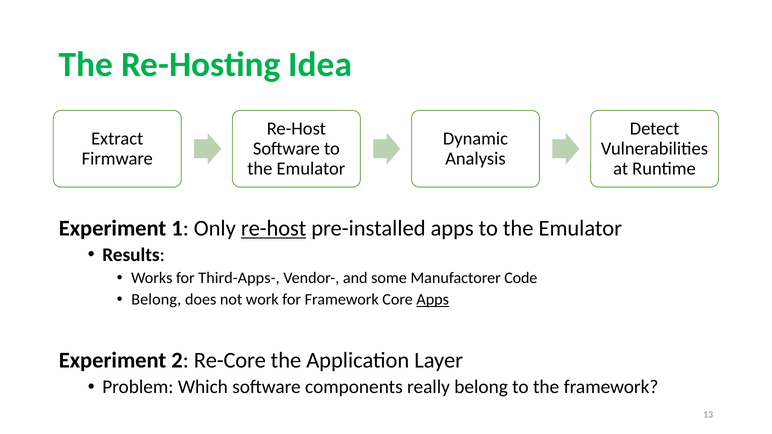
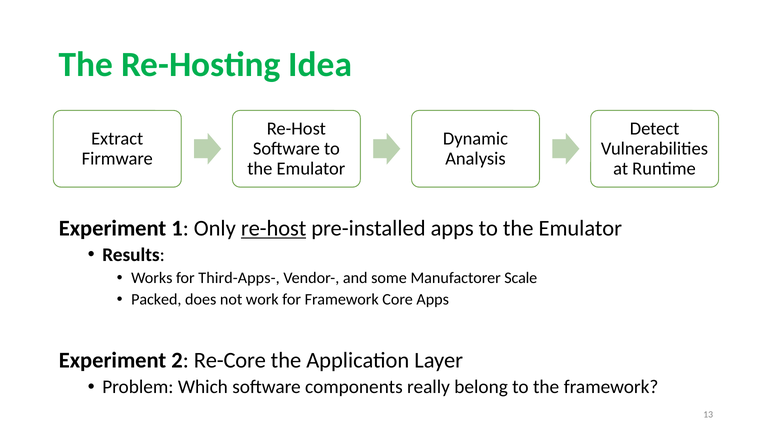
Code: Code -> Scale (521, 278)
Belong: Belong -> Packed (156, 300)
Apps underline: present -> none (433, 300)
